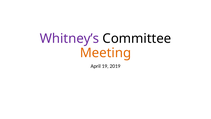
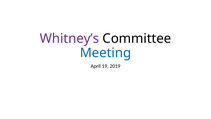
Meeting colour: orange -> blue (105, 53)
